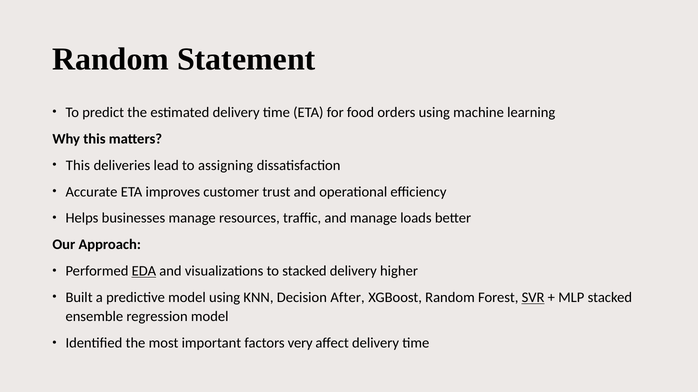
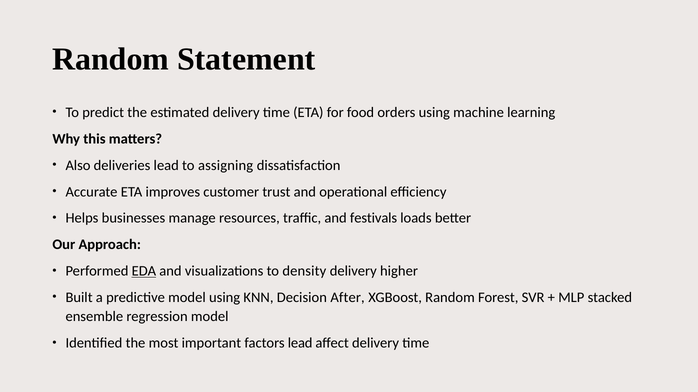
This: This -> Also (78, 166)
and manage: manage -> festivals (374, 219)
to stacked: stacked -> density (304, 271)
SVR underline: present -> none (533, 298)
factors very: very -> lead (300, 344)
